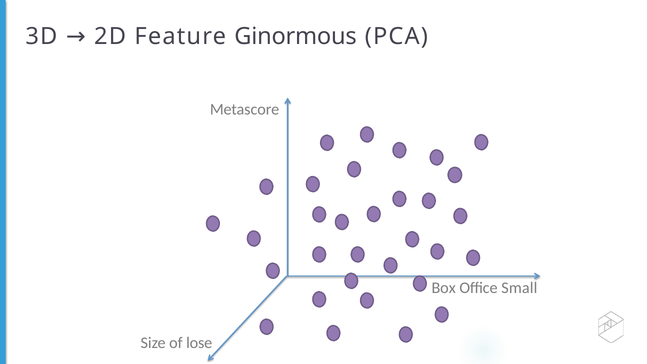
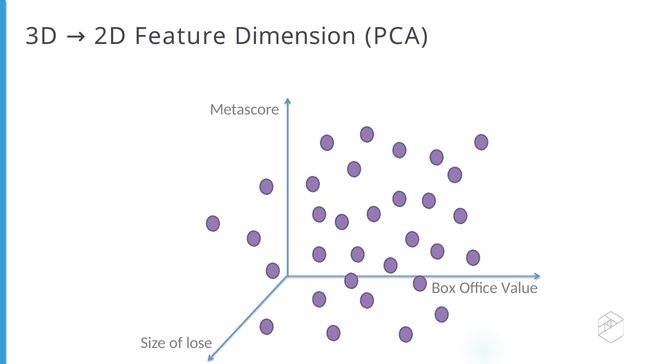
Ginormous: Ginormous -> Dimension (295, 36)
Small: Small -> Value (520, 288)
